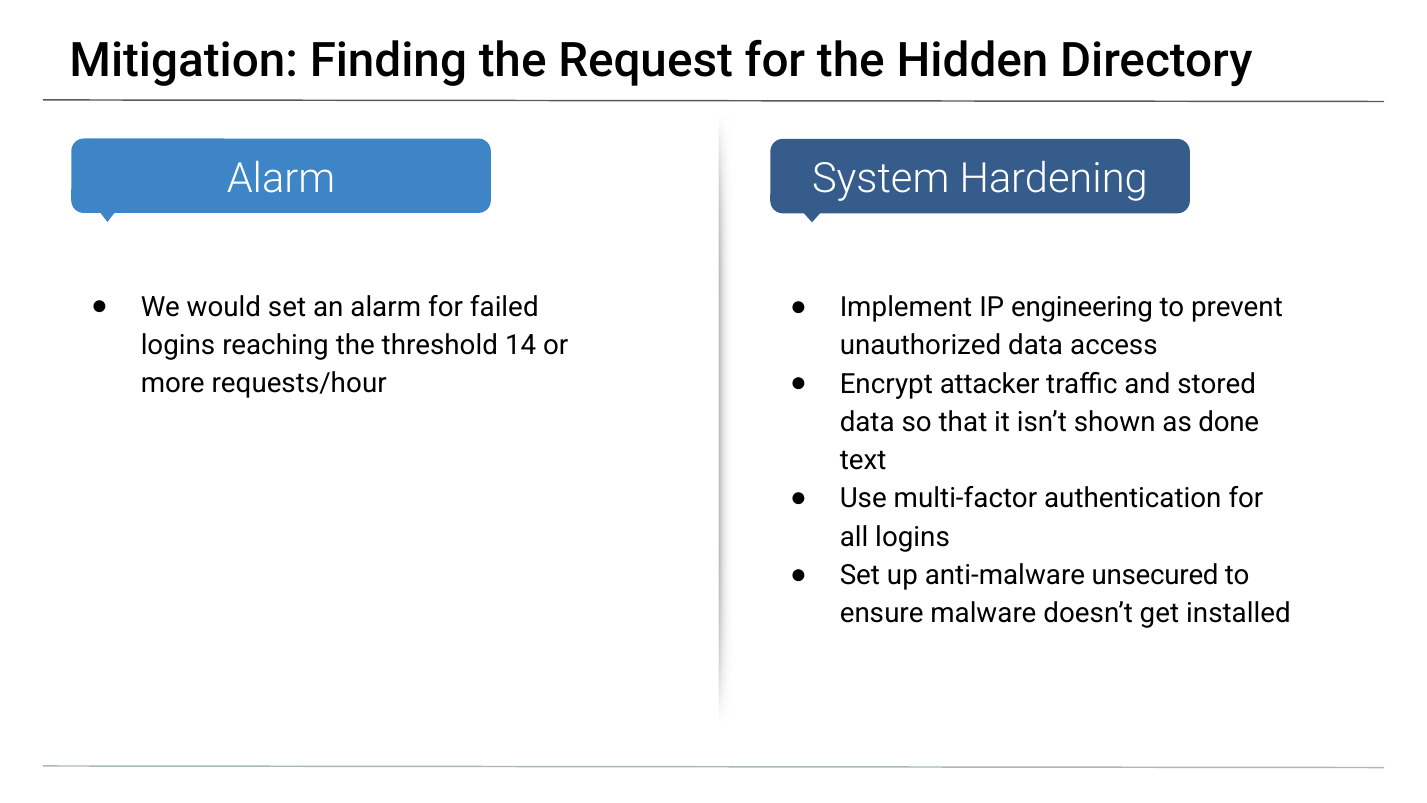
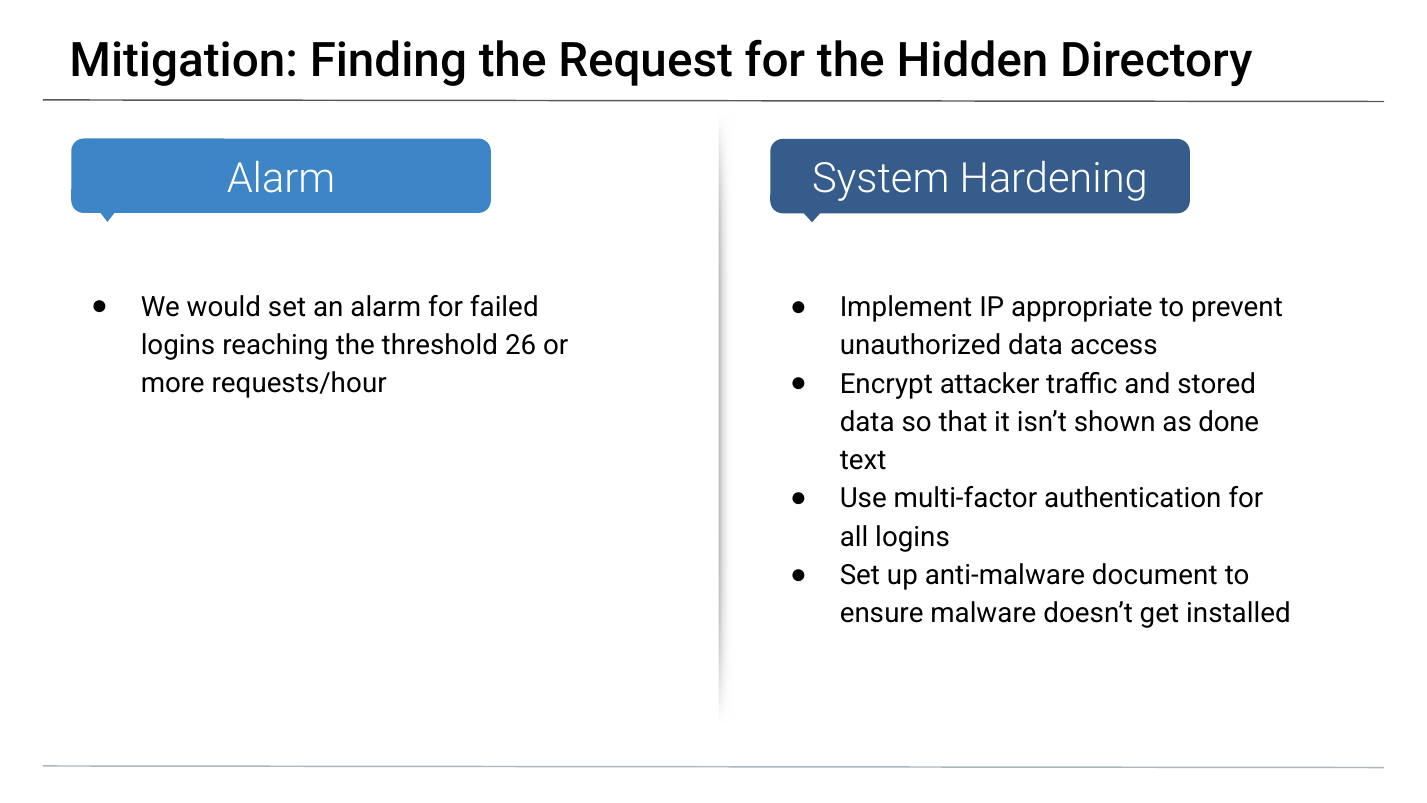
engineering: engineering -> appropriate (1082, 307)
14: 14 -> 26 (521, 345)
unsecured: unsecured -> document (1155, 575)
